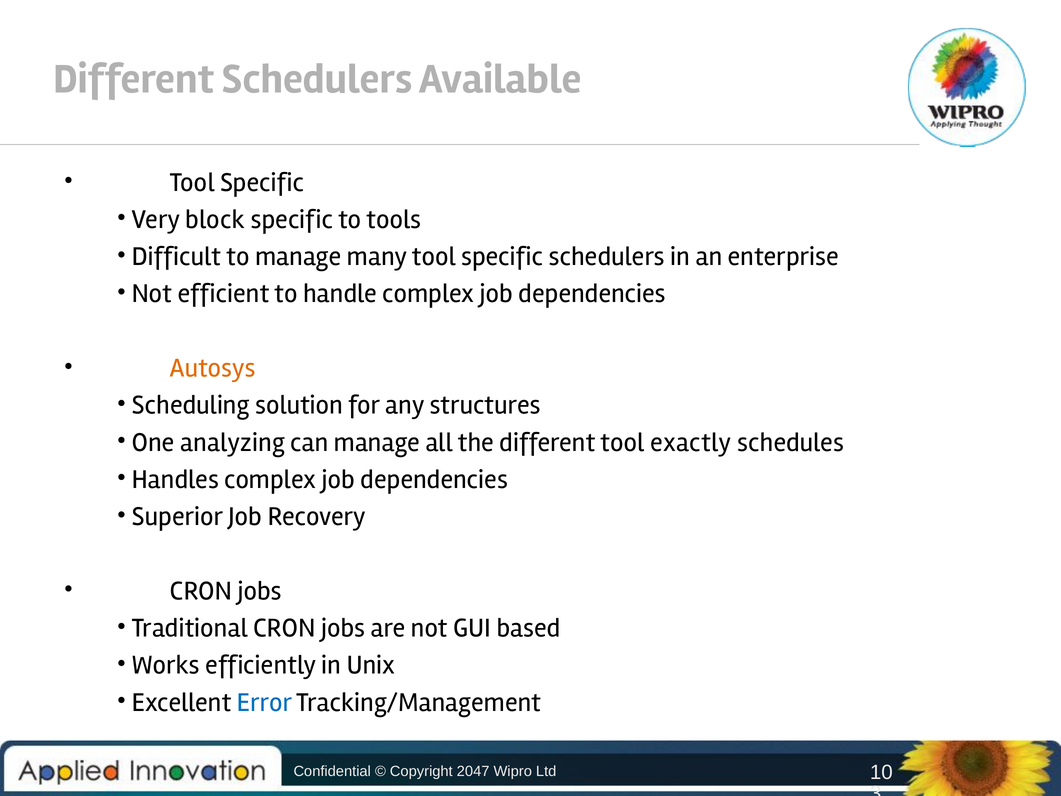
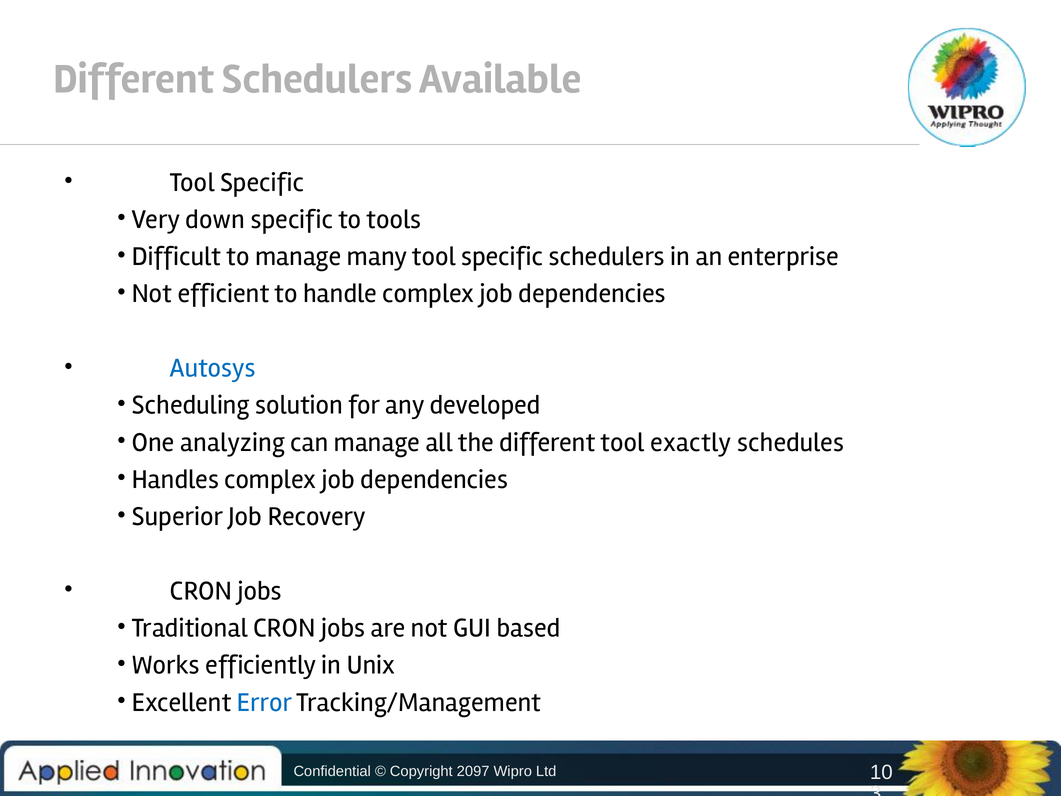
block: block -> down (215, 219)
Autosys colour: orange -> blue (213, 368)
structures: structures -> developed (485, 405)
2047: 2047 -> 2097 (473, 771)
